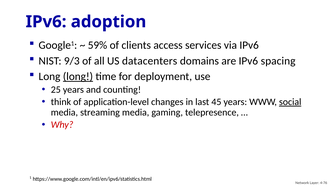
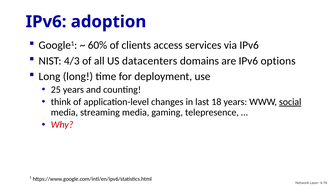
59%: 59% -> 60% (97, 45)
9/3: 9/3 -> 4/3 (72, 61)
spacing: spacing -> options (278, 61)
long underline: present -> none (78, 76)
45: 45 -> 18 (216, 102)
